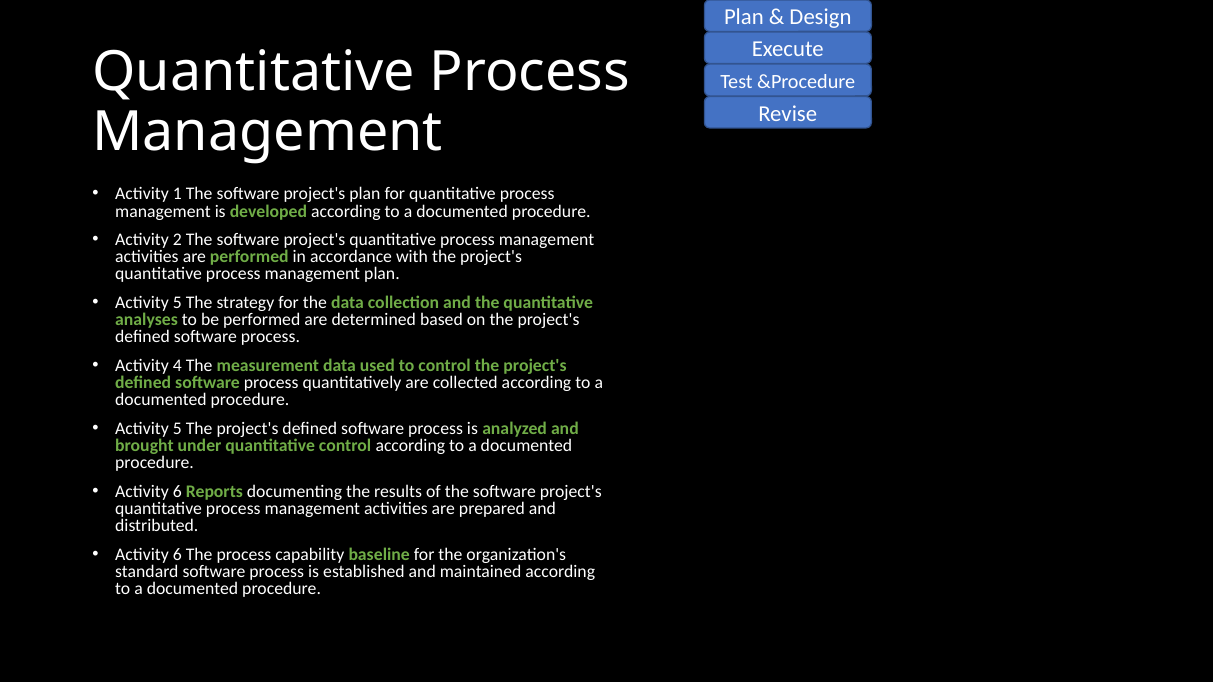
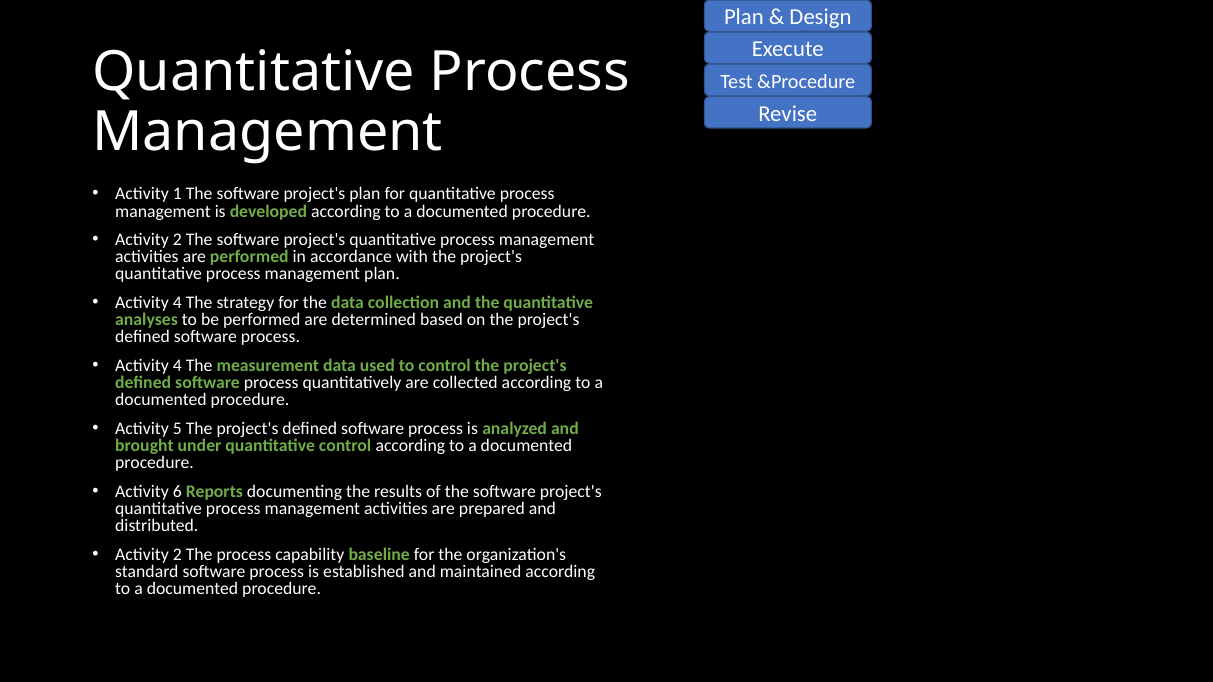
5: 5 -> 4 (177, 303)
6: 6 -> 2 (177, 554)
